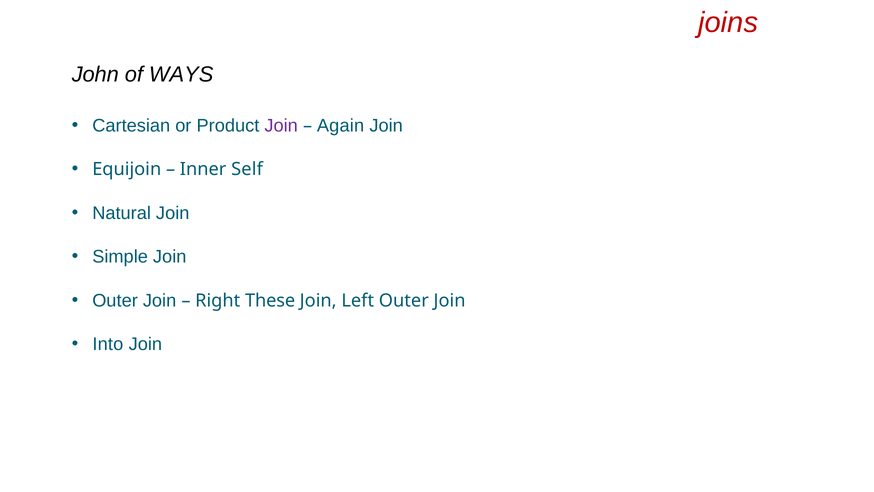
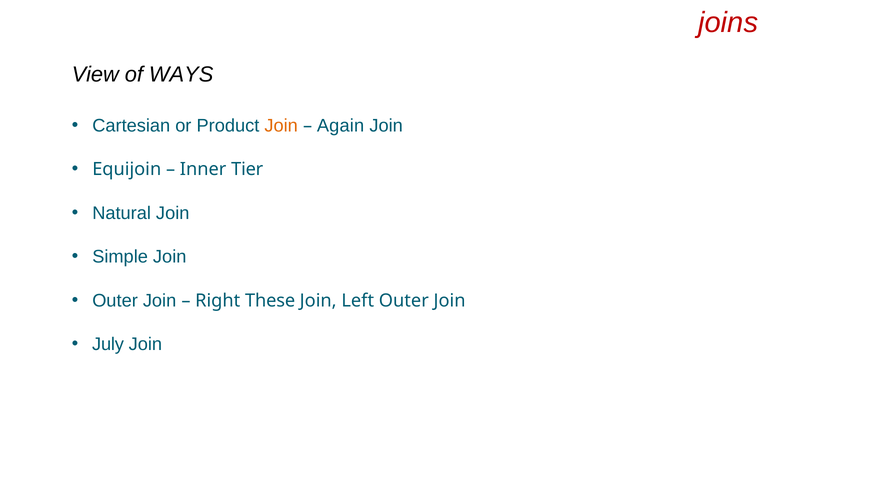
John: John -> View (95, 75)
Join colour: purple -> orange (281, 125)
Self: Self -> Tier (247, 169)
Into: Into -> July (108, 344)
